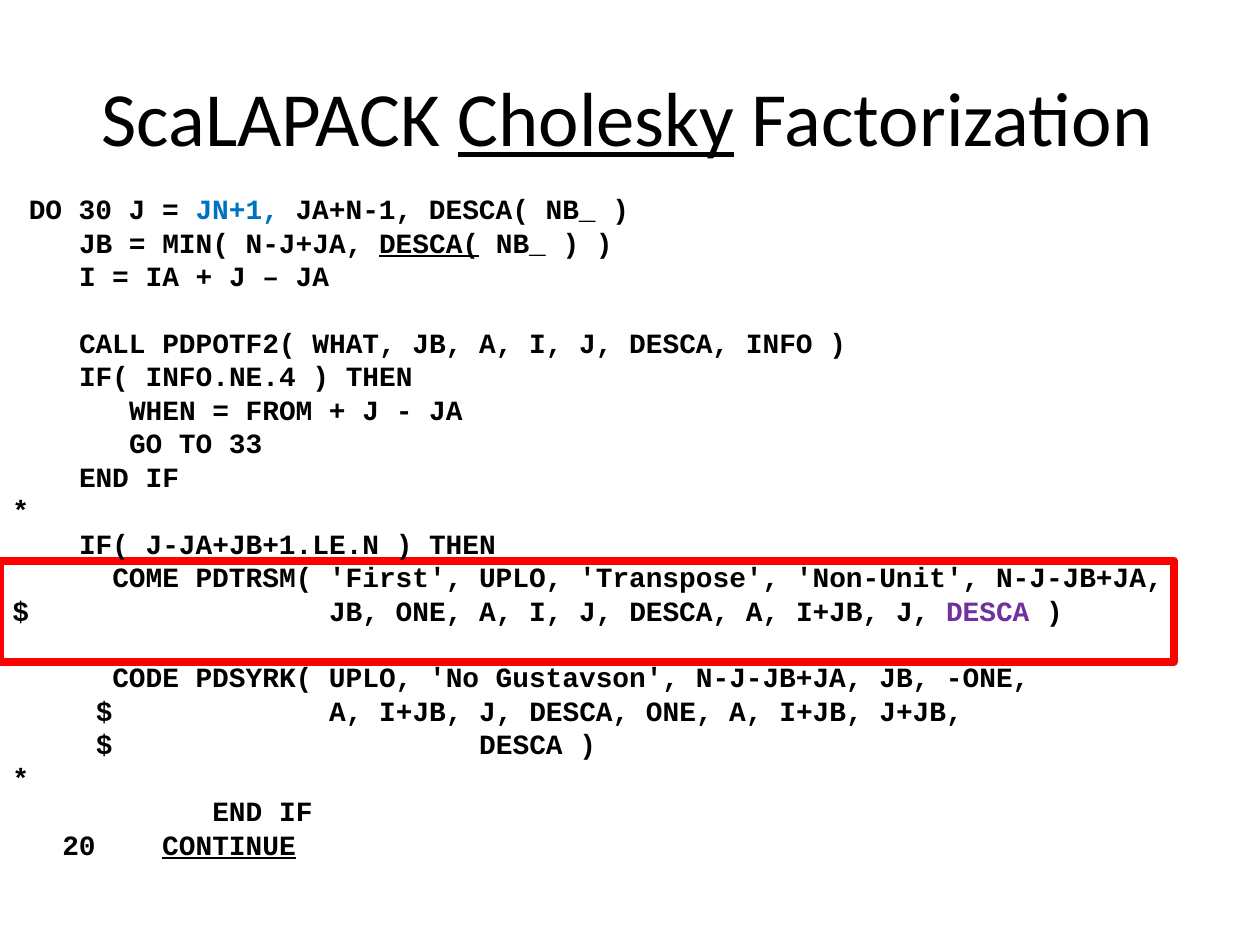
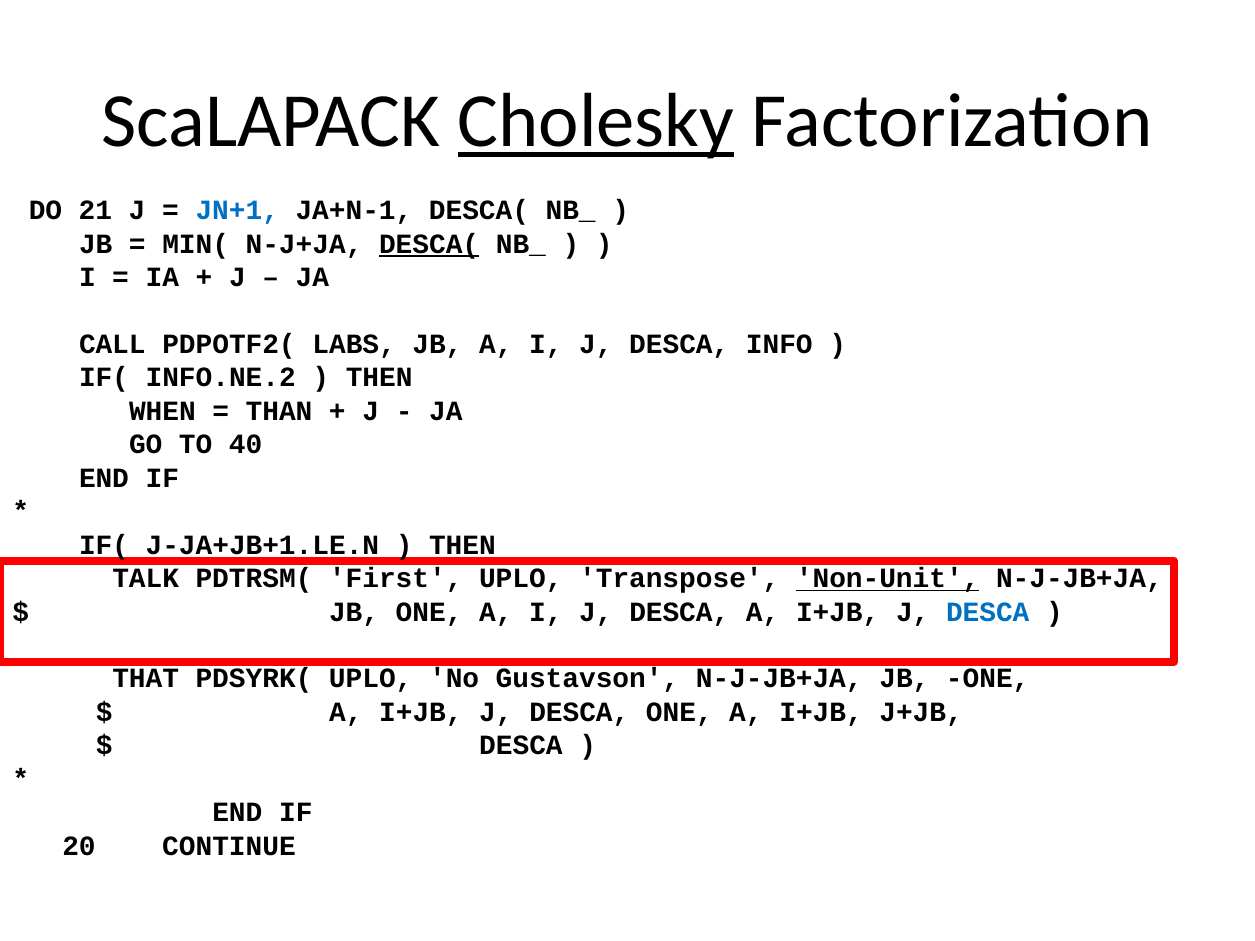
30: 30 -> 21 (95, 211)
WHAT: WHAT -> LABS (354, 344)
INFO.NE.4: INFO.NE.4 -> INFO.NE.2 (221, 378)
FROM: FROM -> THAN (279, 411)
33: 33 -> 40 (246, 445)
COME: COME -> TALK (146, 579)
Non-Unit underline: none -> present (888, 579)
DESCA colour: purple -> blue (988, 612)
CODE: CODE -> THAT (146, 679)
CONTINUE underline: present -> none (229, 846)
